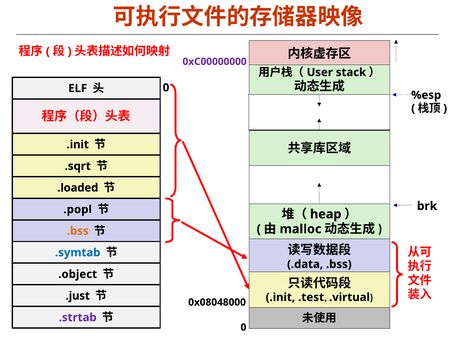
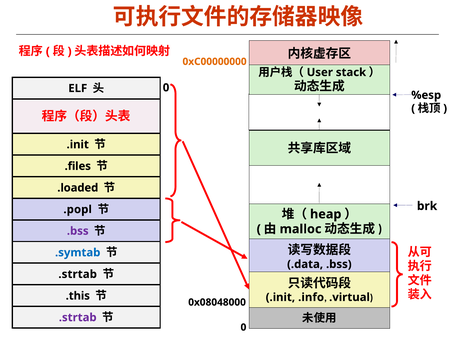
0xC00000000 colour: purple -> orange (215, 62)
.sqrt: .sqrt -> .files (78, 166)
.bss colour: orange -> purple (78, 231)
.object: .object -> .strtab (78, 274)
.just: .just -> .this (78, 296)
.test: .test -> .info (311, 297)
